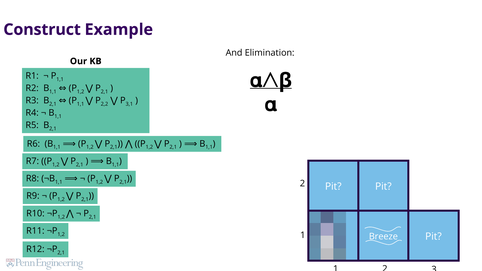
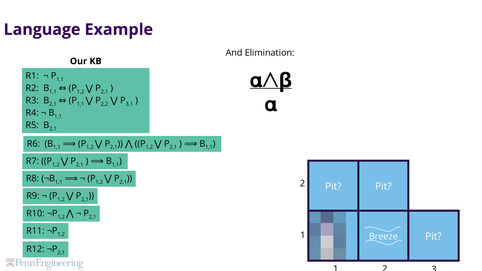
Construct: Construct -> Language (42, 30)
